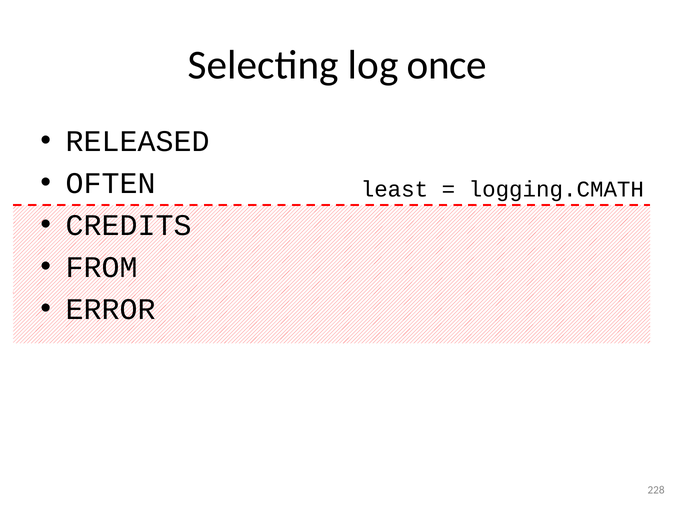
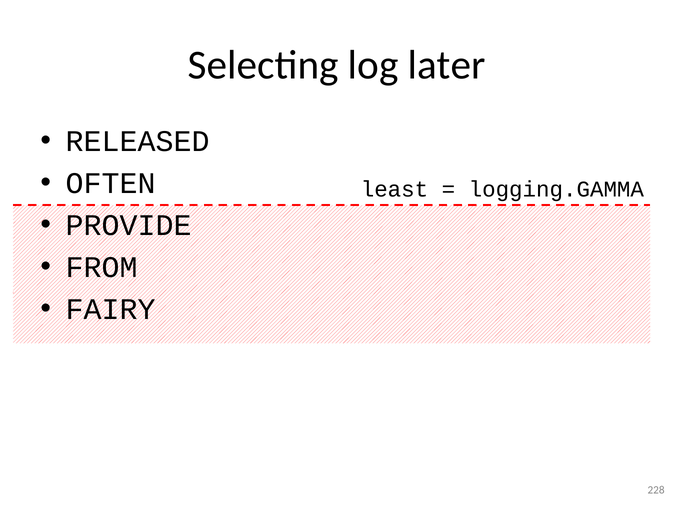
once: once -> later (447, 65)
logging.CMATH: logging.CMATH -> logging.GAMMA (556, 189)
CREDITS: CREDITS -> PROVIDE (129, 225)
ERROR: ERROR -> FAIRY (111, 309)
